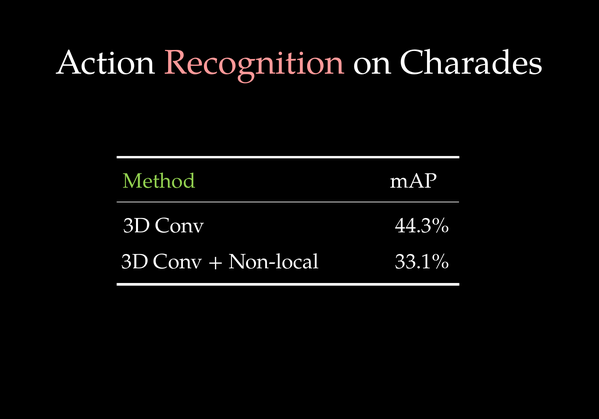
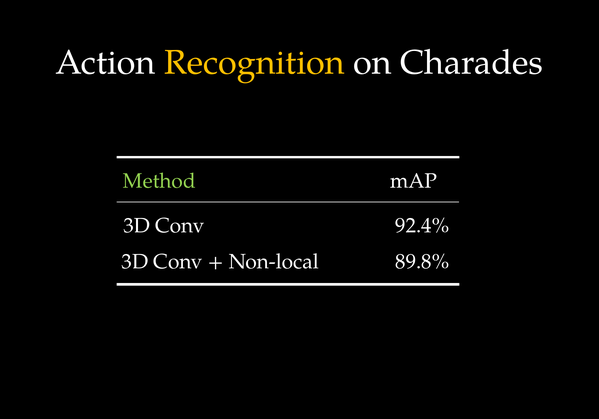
Recognition colour: pink -> yellow (254, 63)
44.3%: 44.3% -> 92.4% (422, 226)
33.1%: 33.1% -> 89.8% (422, 262)
